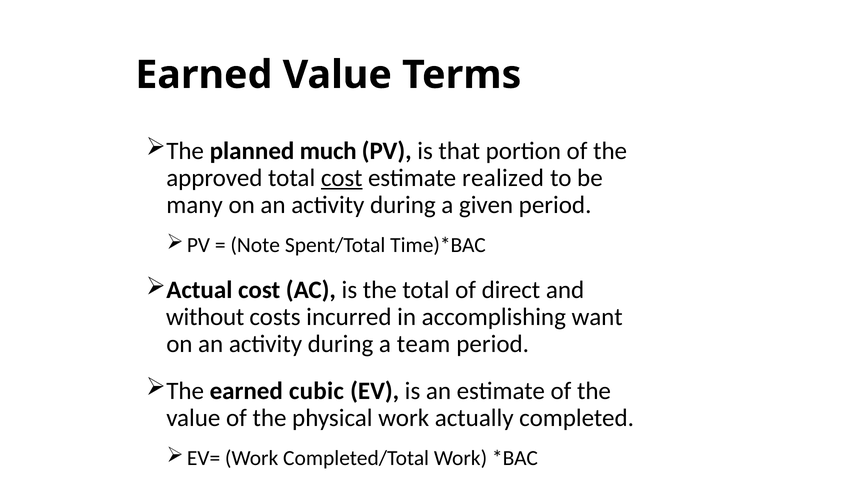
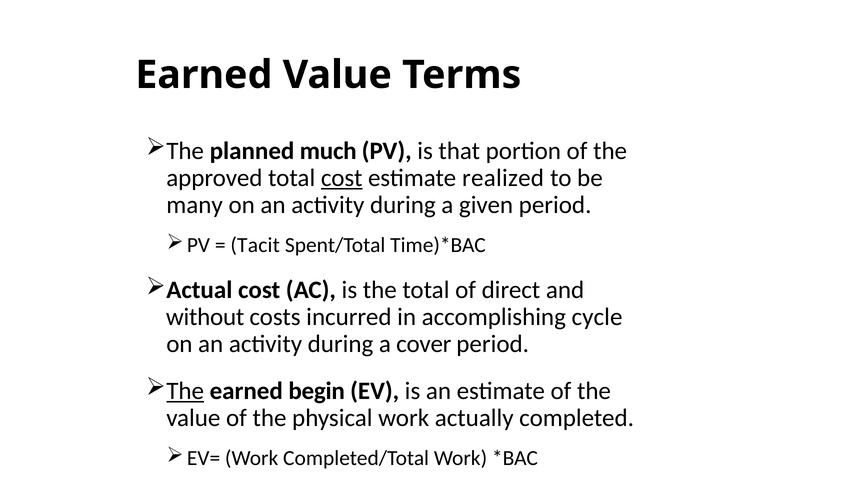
Note: Note -> Tacit (255, 245)
want: want -> cycle (597, 317)
a team: team -> cover (424, 344)
The underline: none -> present (185, 391)
cubic: cubic -> begin (317, 391)
